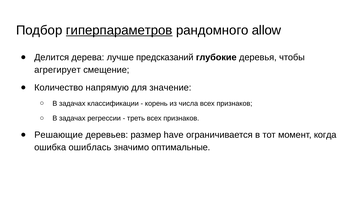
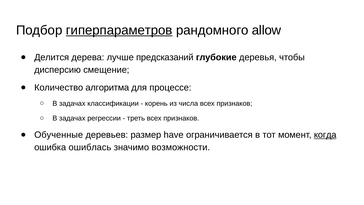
агрегирует: агрегирует -> дисперсию (58, 70)
напрямую: напрямую -> алгоритма (107, 87)
значение: значение -> процессе (170, 87)
Решающие: Решающие -> Обученные (59, 135)
когда underline: none -> present (325, 135)
оптимальные: оптимальные -> возможности (181, 147)
